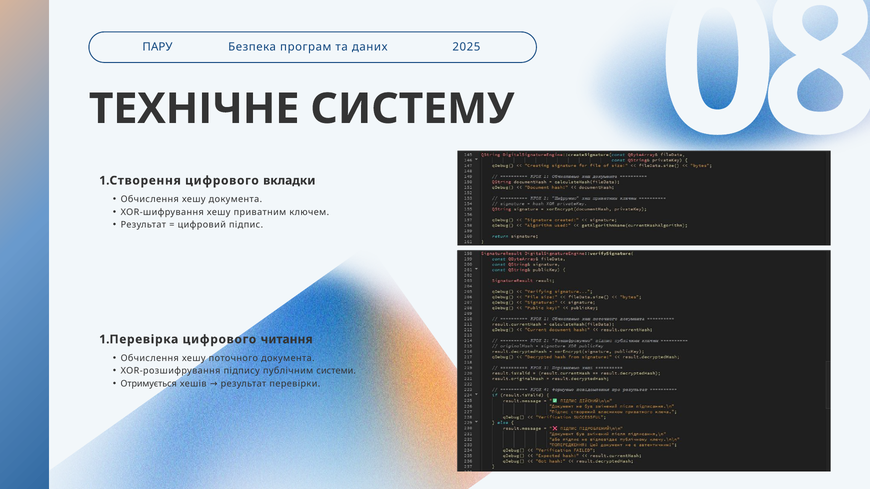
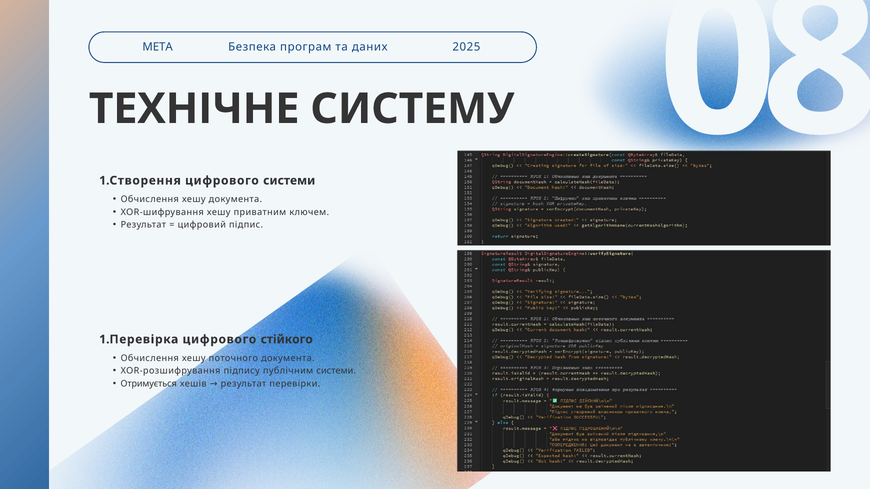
ПАРУ: ПАРУ -> МЕТА (158, 47)
цифрового вкладки: вкладки -> системи (289, 181)
читання: читання -> стійкого (287, 340)
